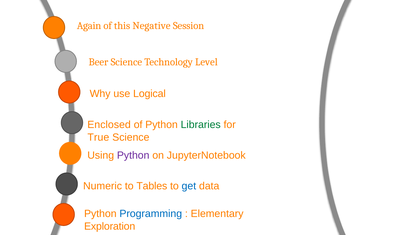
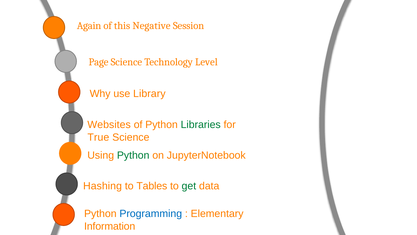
Beer: Beer -> Page (99, 62)
Logical: Logical -> Library (149, 94)
Enclosed: Enclosed -> Websites (109, 125)
Python colour: purple -> green (133, 155)
Numeric: Numeric -> Hashing (103, 186)
get colour: blue -> green (189, 186)
Exploration: Exploration -> Information (110, 226)
